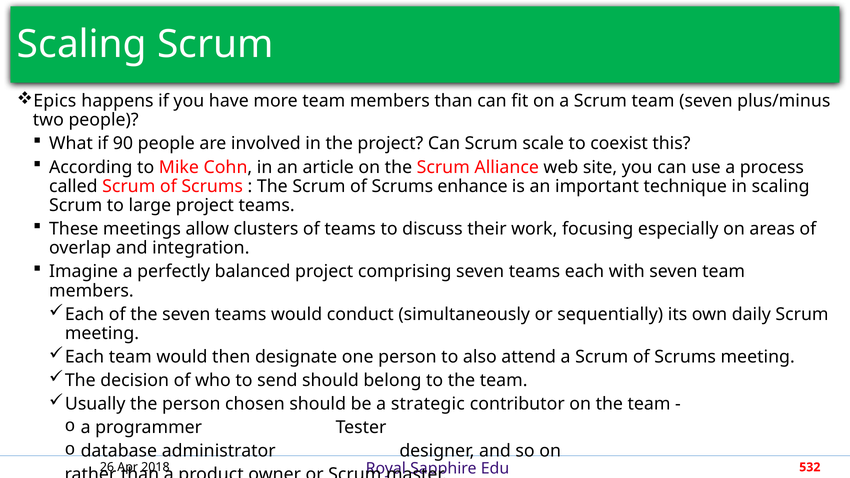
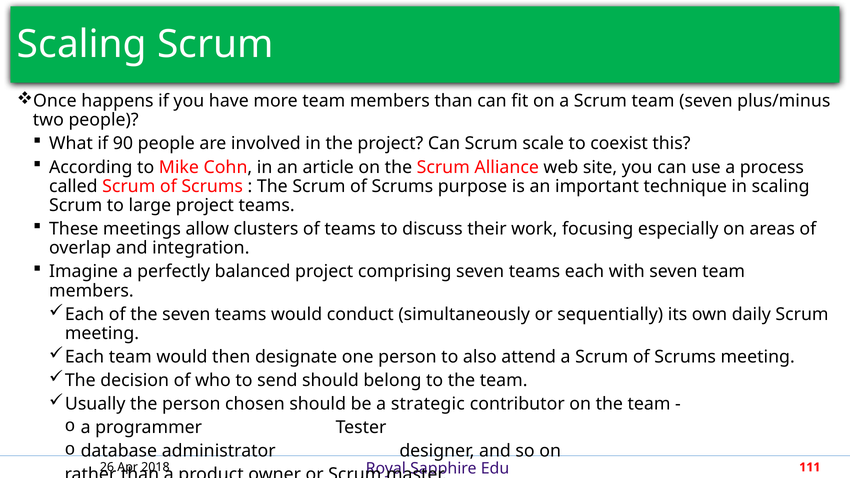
Epics: Epics -> Once (55, 101)
enhance: enhance -> purpose (473, 186)
532: 532 -> 111 (810, 467)
